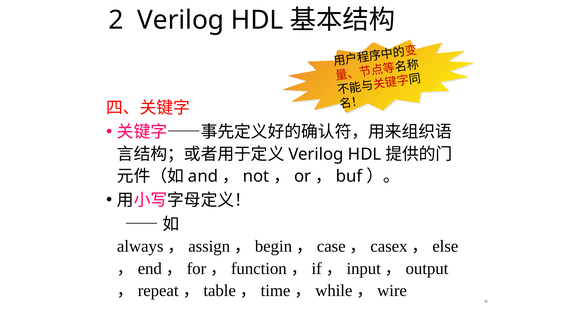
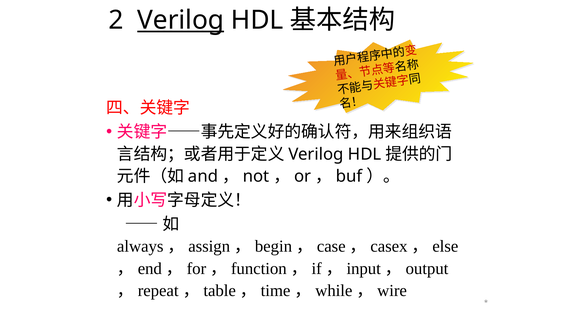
Verilog underline: none -> present (181, 20)
